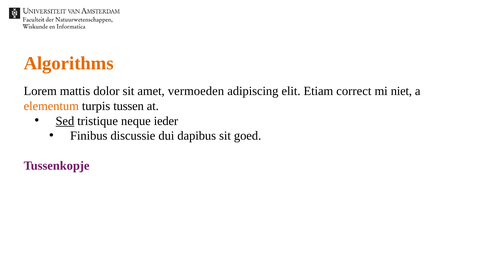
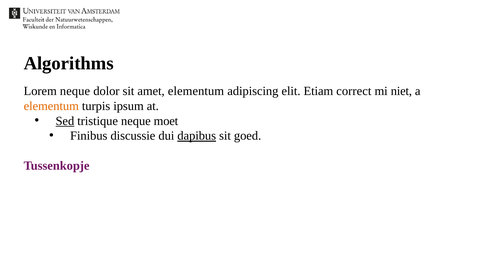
Algorithms colour: orange -> black (69, 63)
Lorem mattis: mattis -> neque (75, 91)
amet vermoeden: vermoeden -> elementum (196, 91)
tussen: tussen -> ipsum (129, 106)
ieder: ieder -> moet (166, 121)
dapibus underline: none -> present (197, 136)
